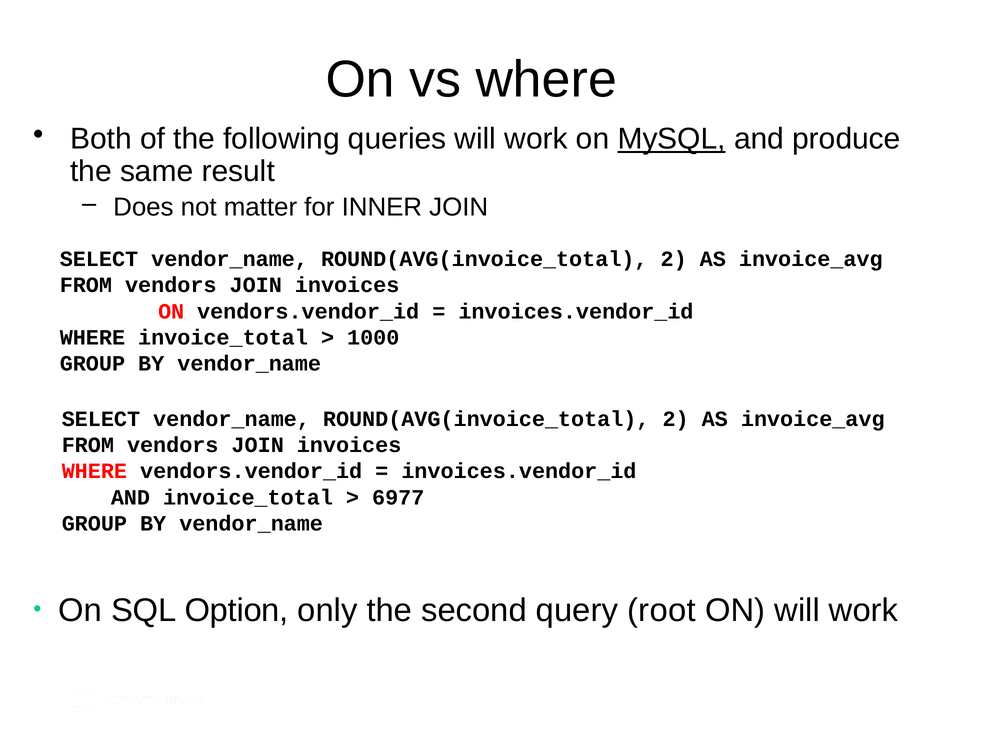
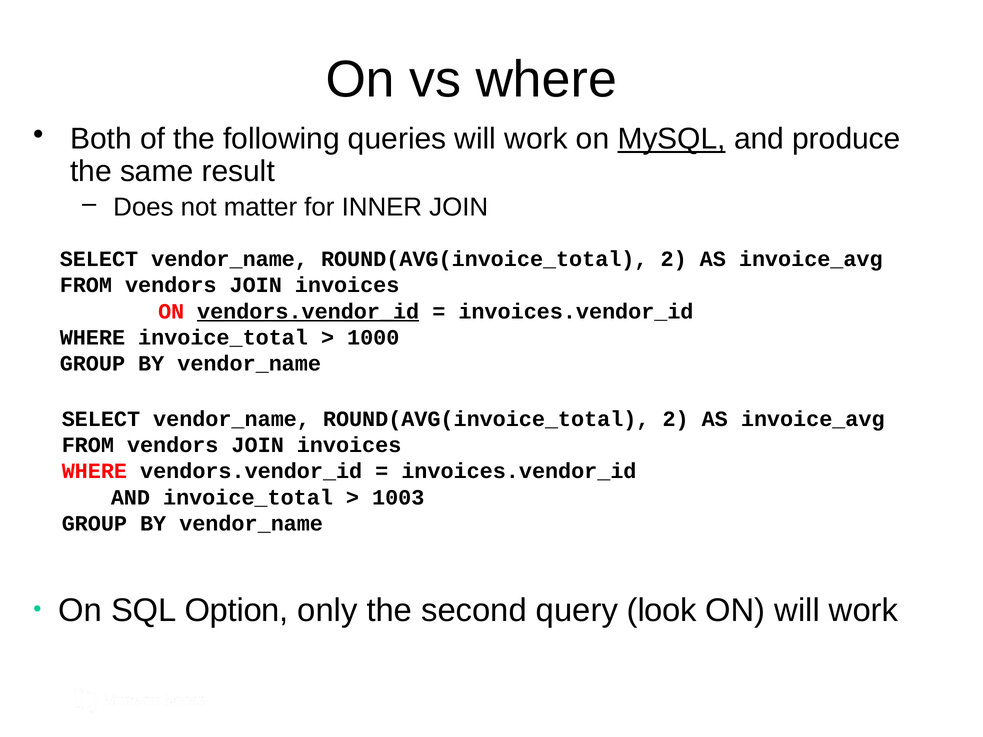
vendors.vendor_id underline: none -> present (308, 311)
6977: 6977 -> 1003 (398, 498)
root: root -> look (662, 610)
